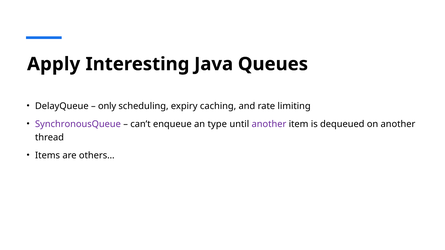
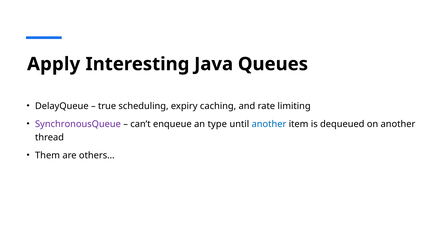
only: only -> true (107, 106)
another colour: purple -> blue (269, 124)
Items: Items -> Them (48, 156)
